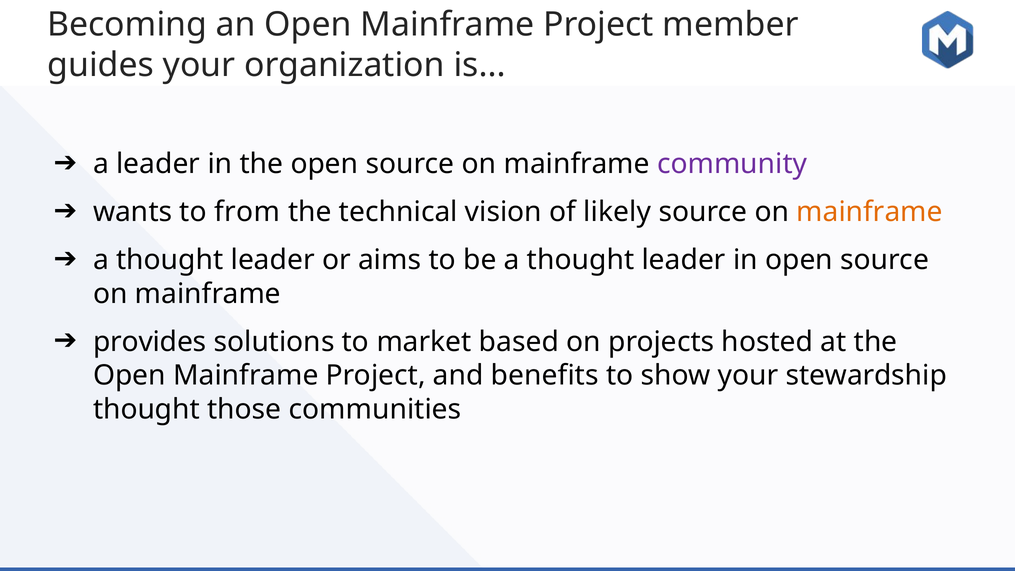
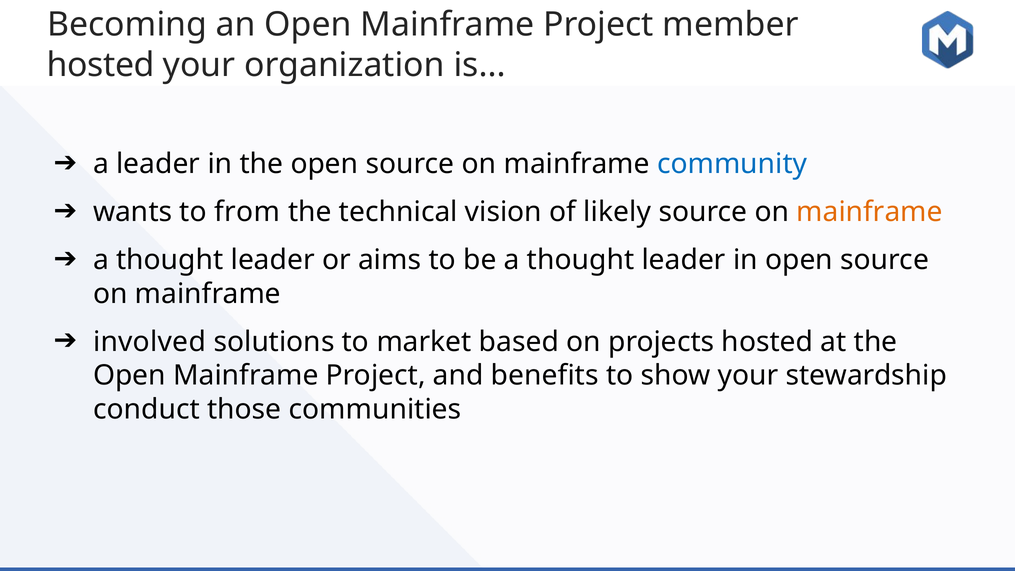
guides: guides -> hosted (101, 65)
community colour: purple -> blue (732, 164)
provides: provides -> involved (149, 342)
thought: thought -> conduct (146, 409)
